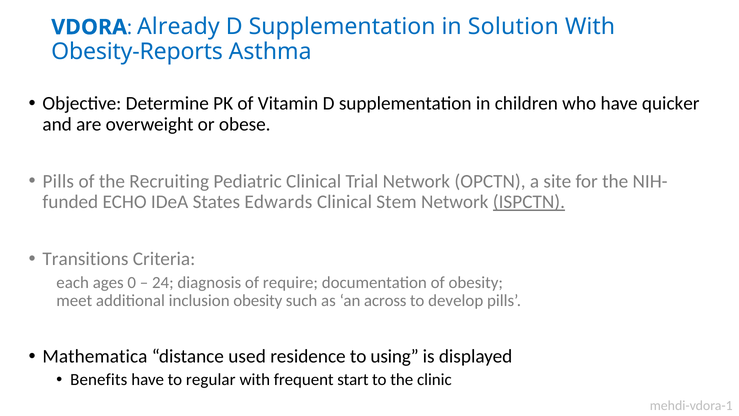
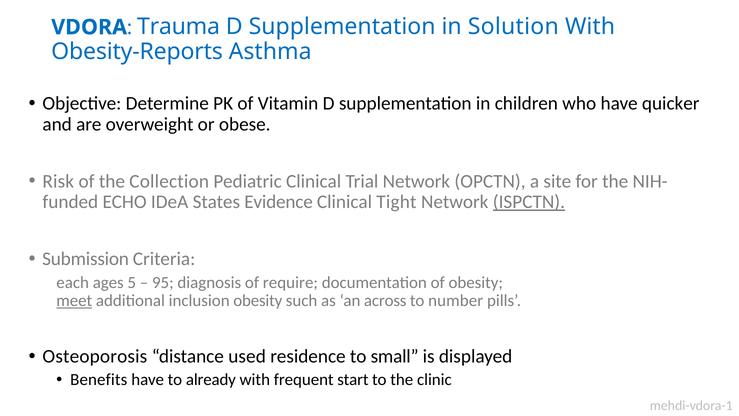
Already: Already -> Trauma (179, 27)
Pills: Pills -> Risk (58, 181)
Recruiting: Recruiting -> Collection (169, 181)
Edwards: Edwards -> Evidence (279, 202)
Stem: Stem -> Tight (396, 202)
Transitions: Transitions -> Submission (86, 259)
0: 0 -> 5 (132, 282)
24: 24 -> 95 (163, 282)
meet underline: none -> present (74, 300)
develop: develop -> number (456, 300)
Mathematica: Mathematica -> Osteoporosis (95, 356)
using: using -> small (395, 356)
regular: regular -> already (211, 380)
